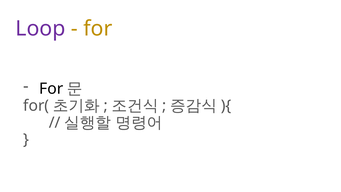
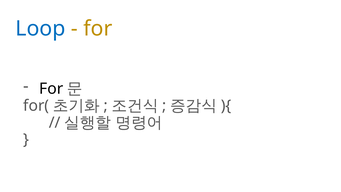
Loop colour: purple -> blue (40, 29)
